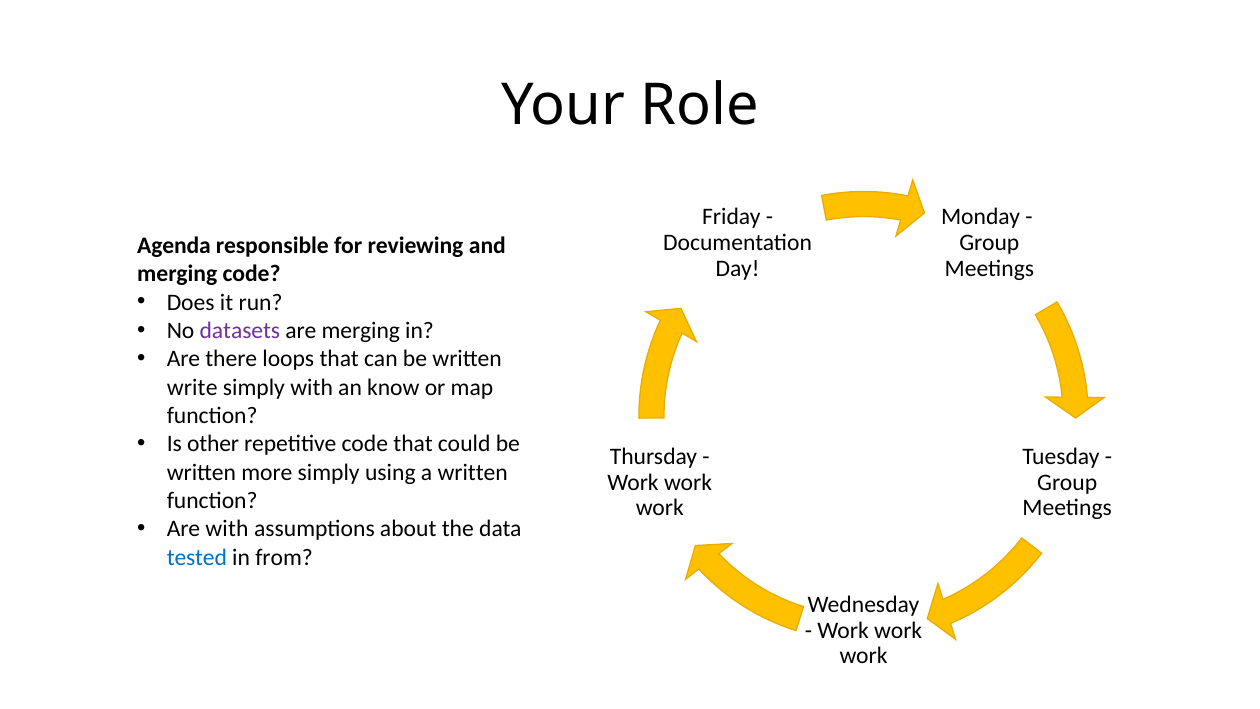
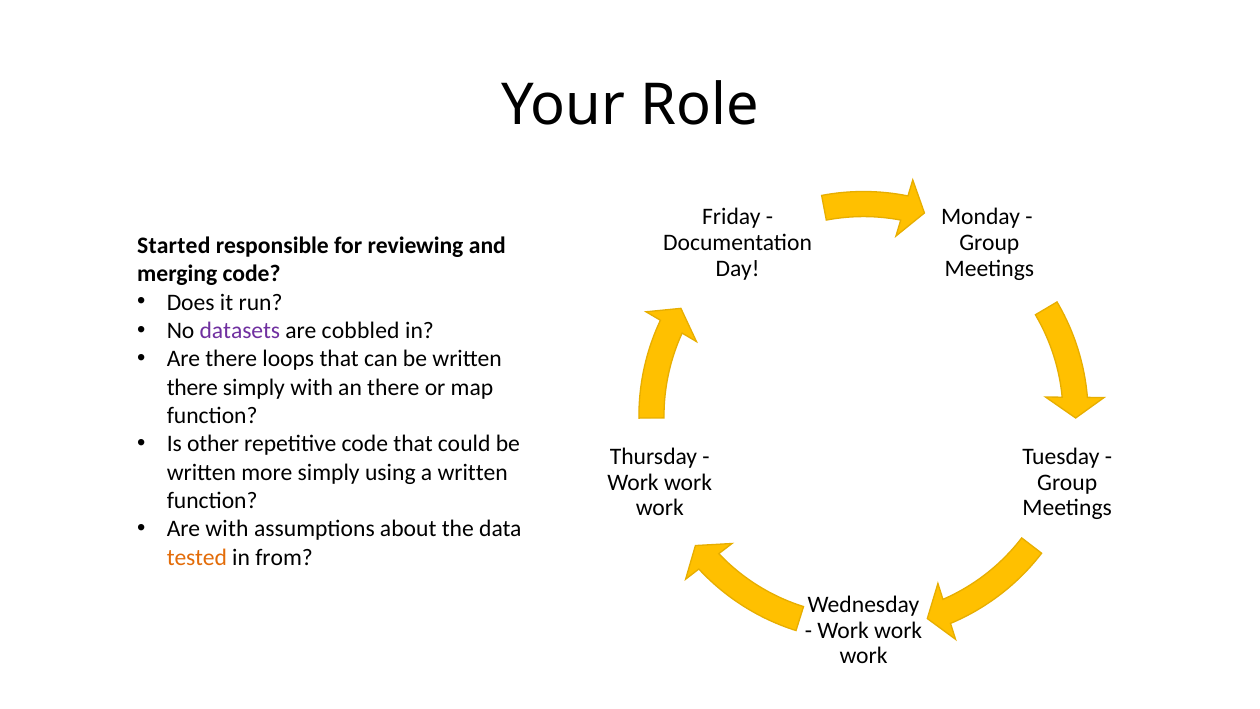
Agenda: Agenda -> Started (174, 245)
are merging: merging -> cobbled (361, 331)
write: write -> there (192, 387)
an know: know -> there (393, 387)
tested colour: blue -> orange (197, 557)
